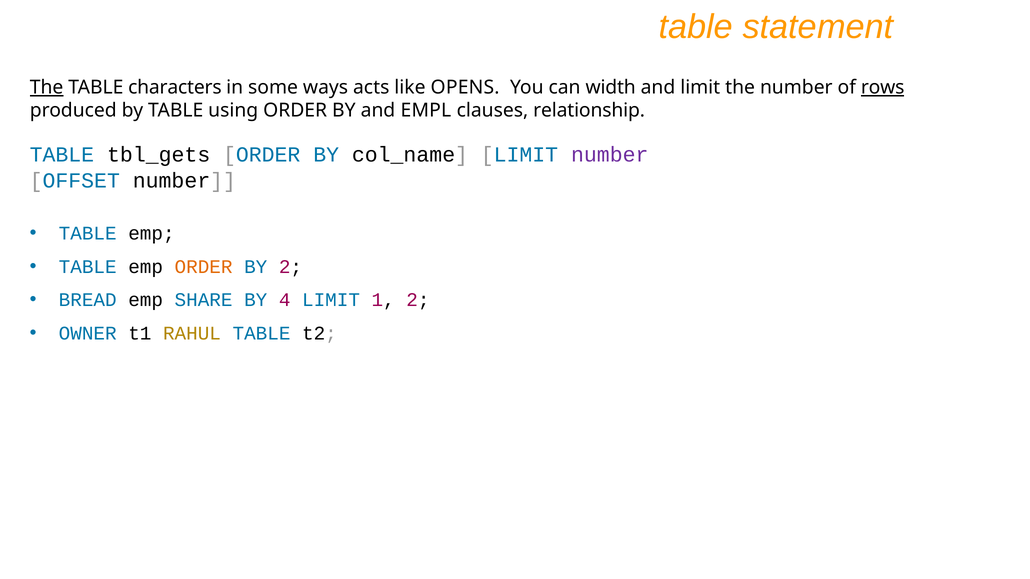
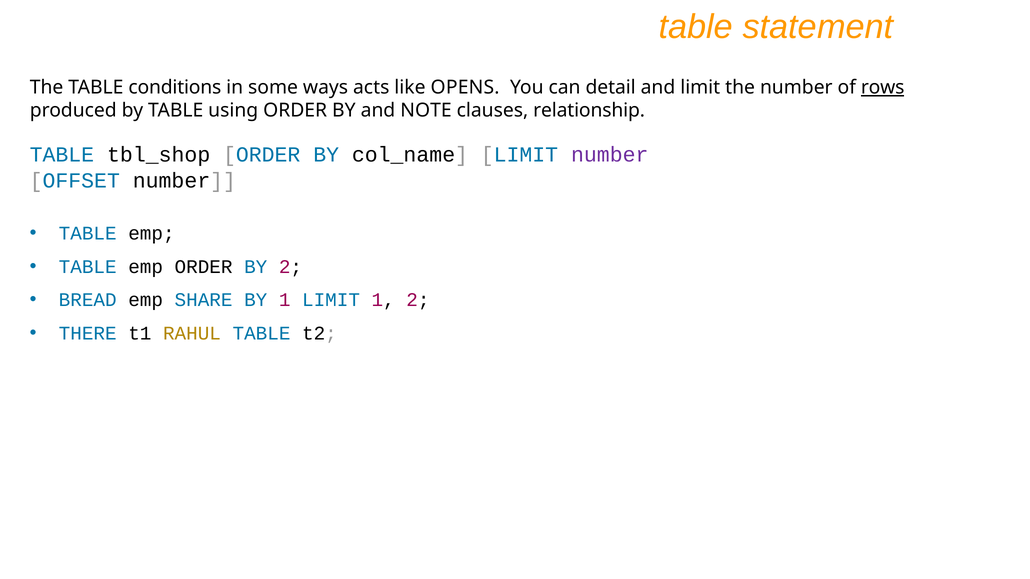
The underline: present -> none (47, 88)
characters: characters -> conditions (175, 88)
width: width -> detail (611, 88)
EMPL: EMPL -> NOTE (426, 111)
tbl_gets: tbl_gets -> tbl_shop (159, 155)
ORDER colour: orange -> black (204, 267)
BY 4: 4 -> 1 (285, 300)
OWNER: OWNER -> THERE (88, 334)
